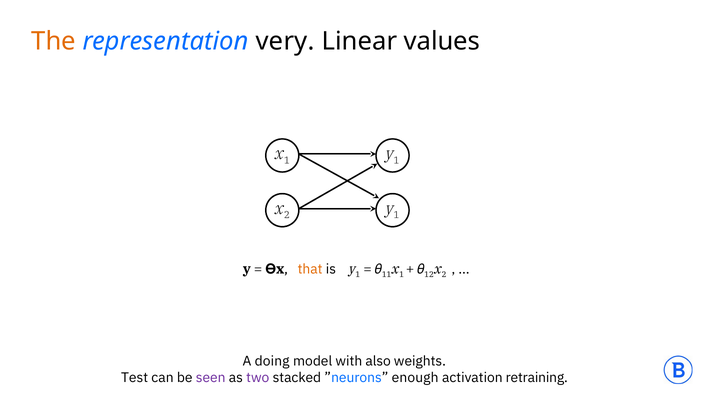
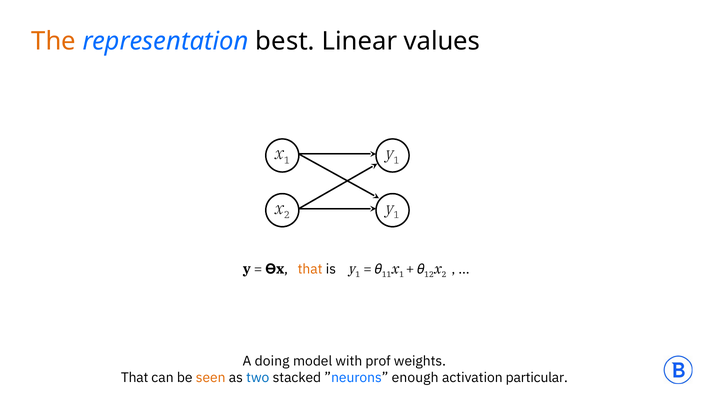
very: very -> best (285, 41)
also: also -> prof (378, 360)
Test: Test -> That (135, 377)
seen colour: purple -> orange (211, 377)
two colour: purple -> blue (258, 377)
retraining: retraining -> particular (537, 377)
